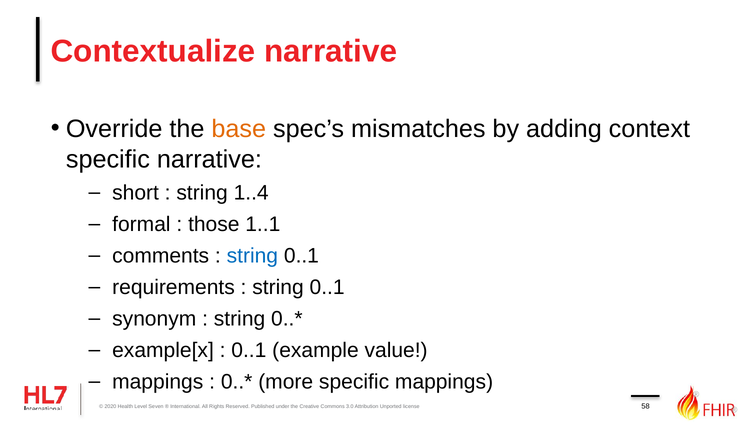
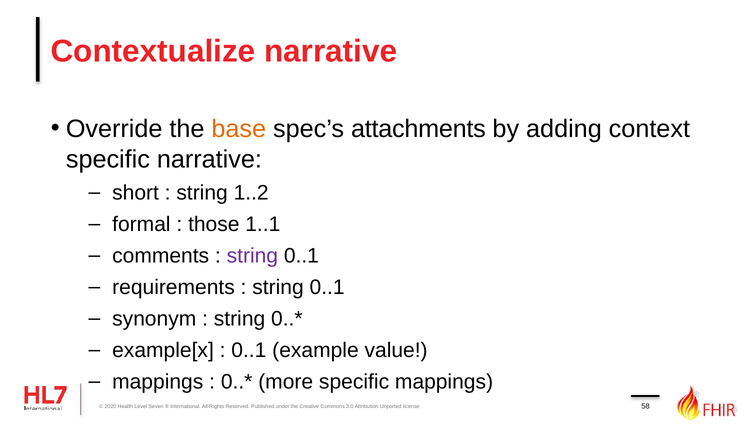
mismatches: mismatches -> attachments (418, 129)
1..4: 1..4 -> 1..2 (251, 193)
string colour: blue -> purple (252, 256)
